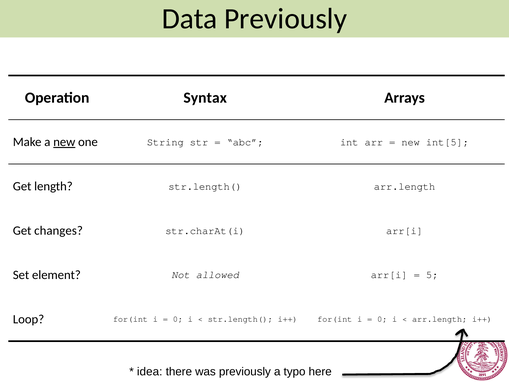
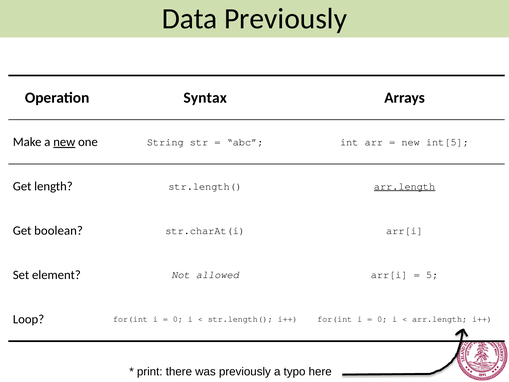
arr.length underline: none -> present (405, 186)
changes: changes -> boolean (59, 230)
idea: idea -> print (150, 371)
